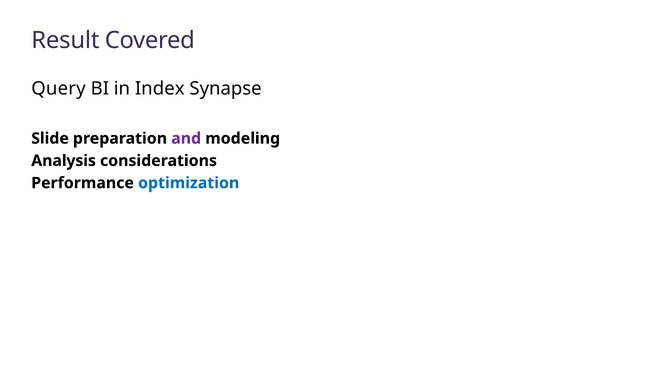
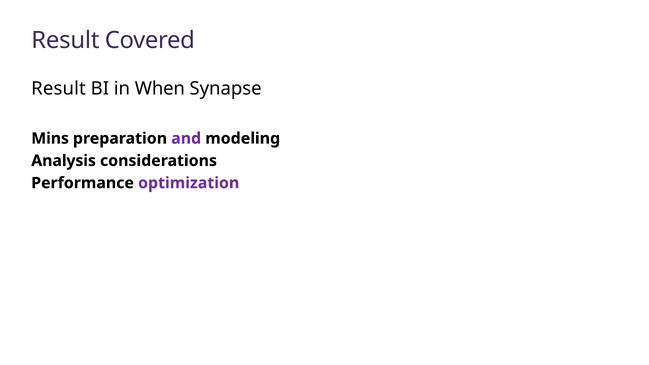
Query: Query -> Result (58, 89)
Index: Index -> When (160, 89)
Slide: Slide -> Mins (50, 138)
optimization colour: blue -> purple (189, 183)
